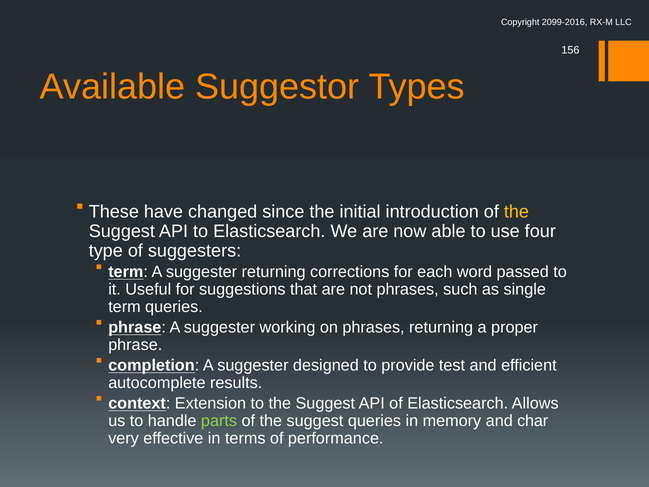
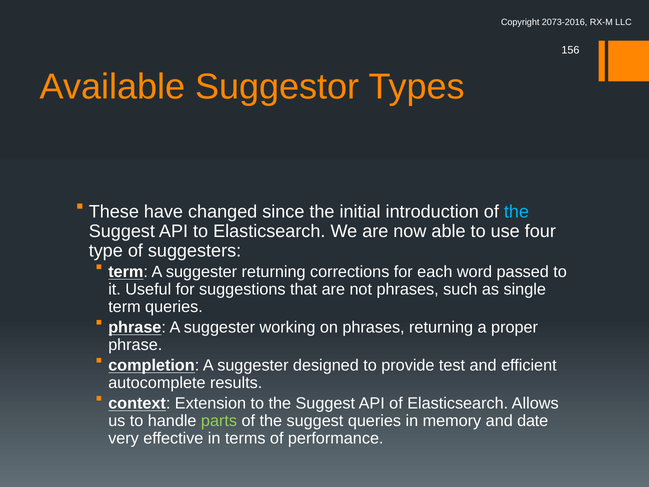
2099-2016: 2099-2016 -> 2073-2016 (565, 22)
the colour: yellow -> light blue (516, 212)
char: char -> date (533, 421)
